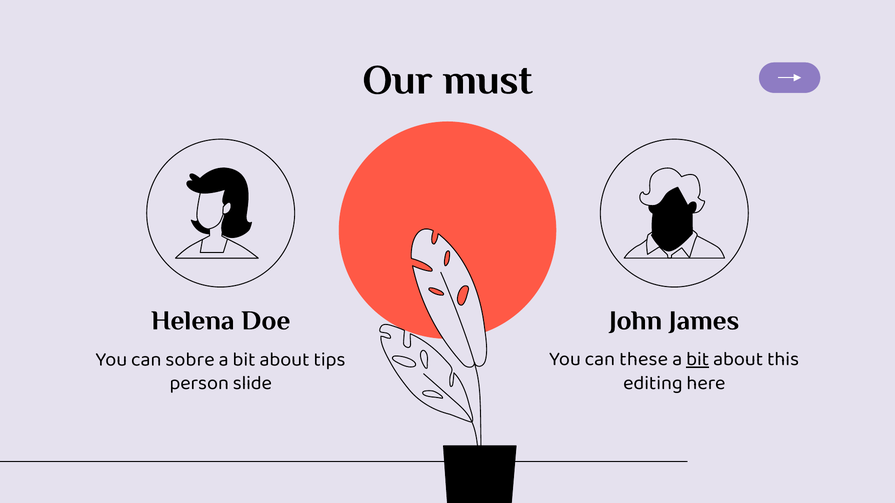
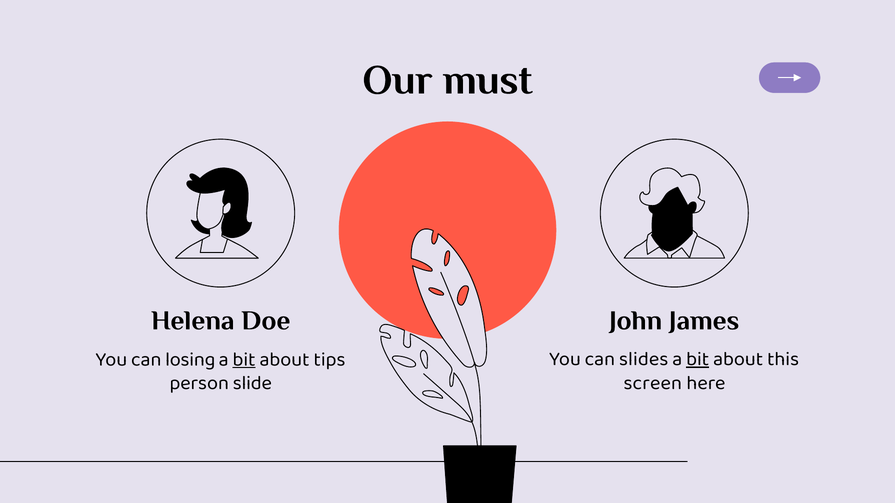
these: these -> slides (644, 359)
sobre: sobre -> losing (190, 359)
bit underline: none -> present (244, 359)
editing: editing -> screen (653, 383)
